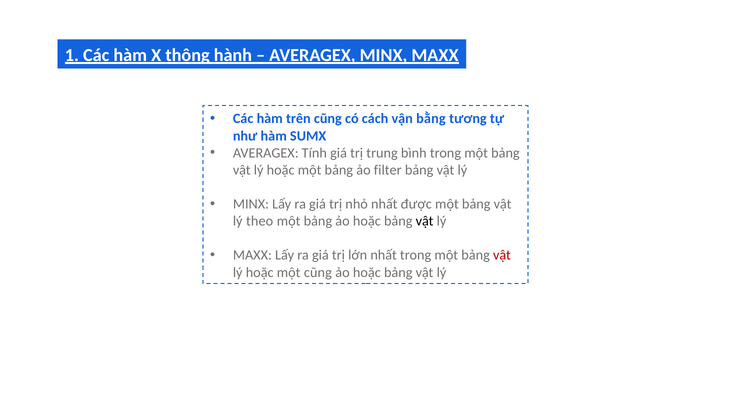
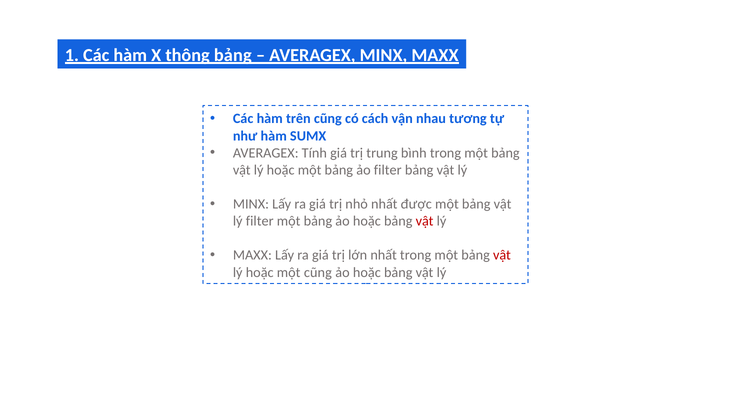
thông hành: hành -> bảng (233, 55)
bằng: bằng -> nhau (431, 119)
lý theo: theo -> filter (260, 221)
vật colour: black -> red (425, 221)
